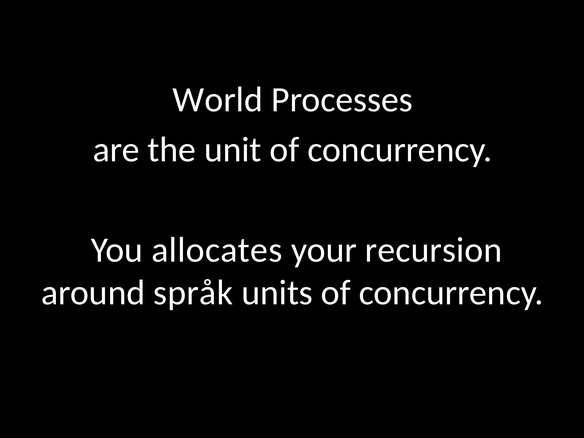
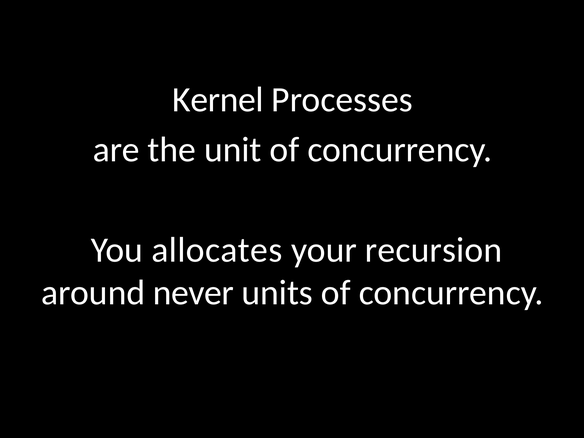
World: World -> Kernel (218, 100)
språk: språk -> never (193, 293)
